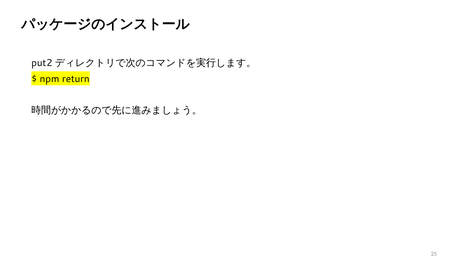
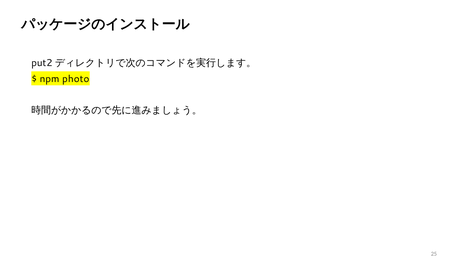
return: return -> photo (76, 79)
